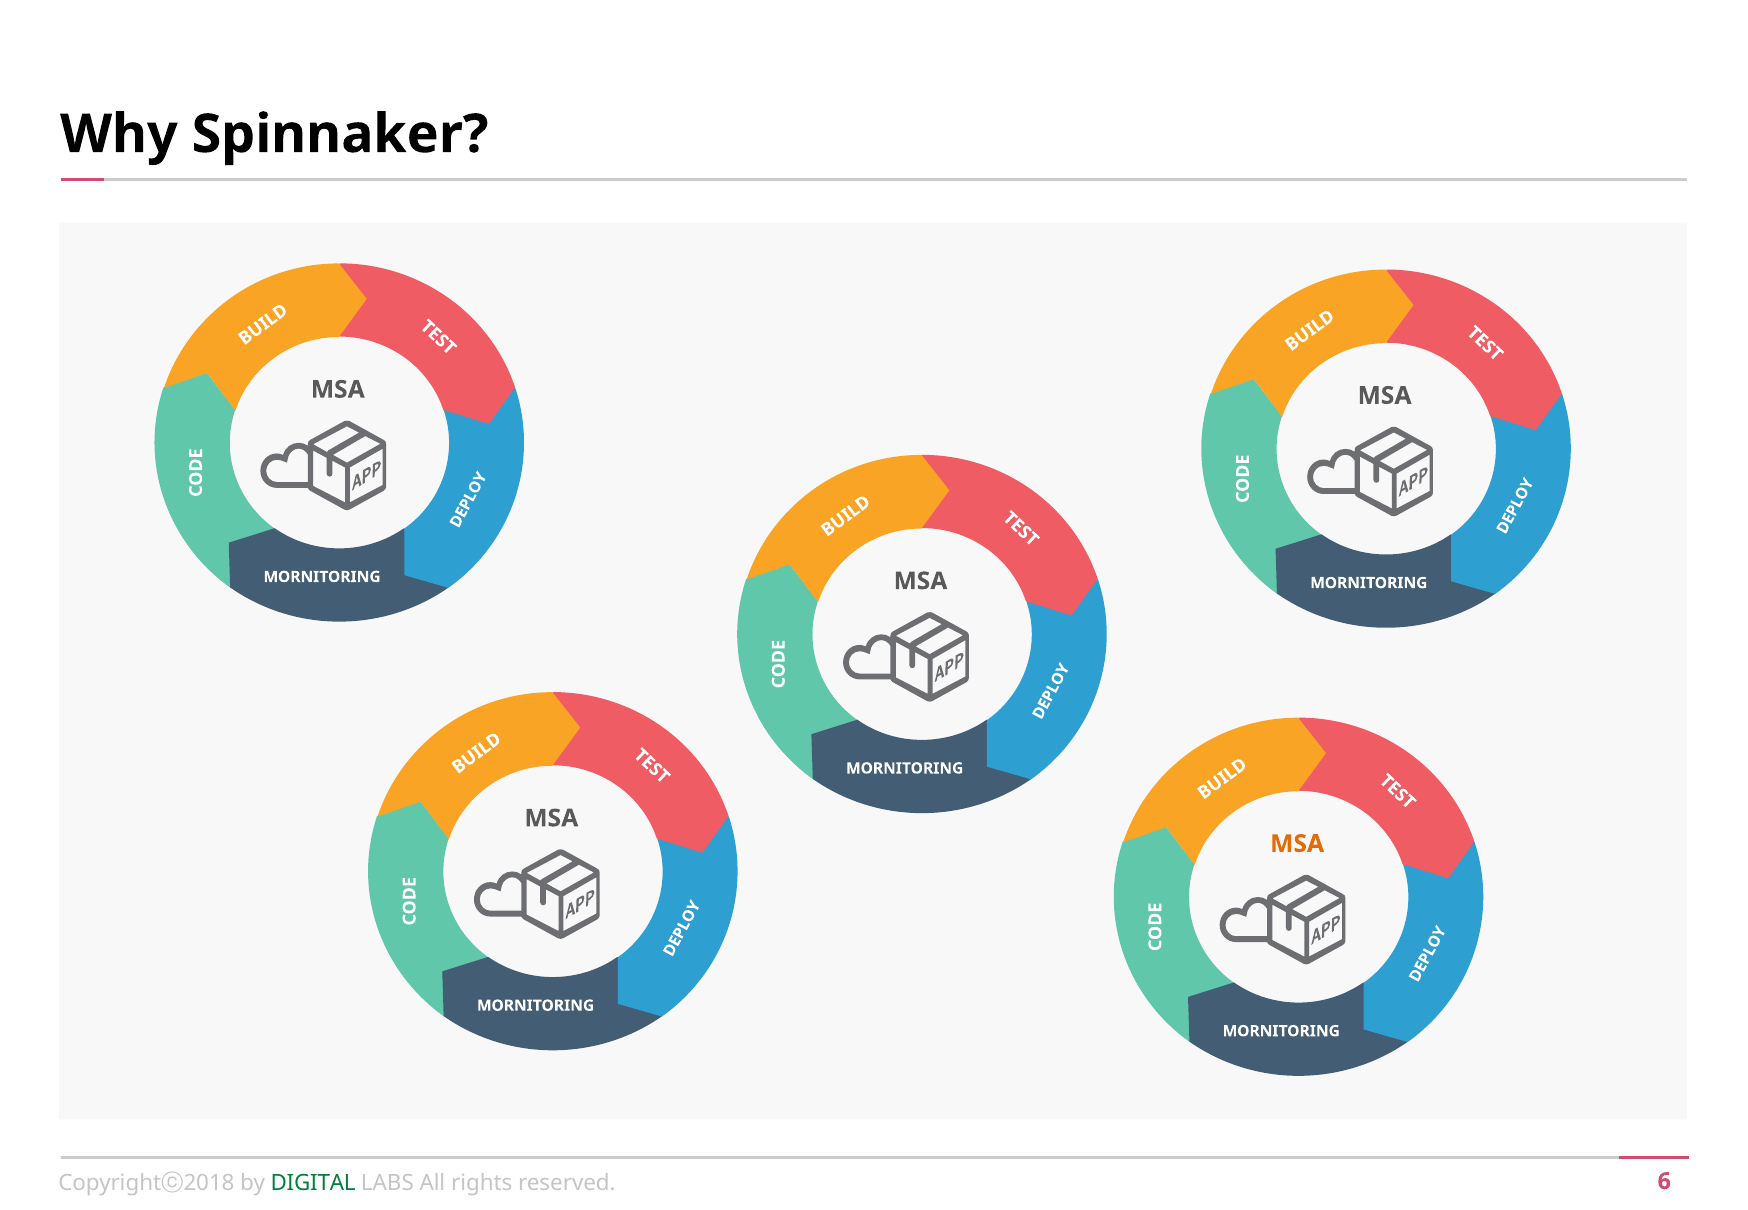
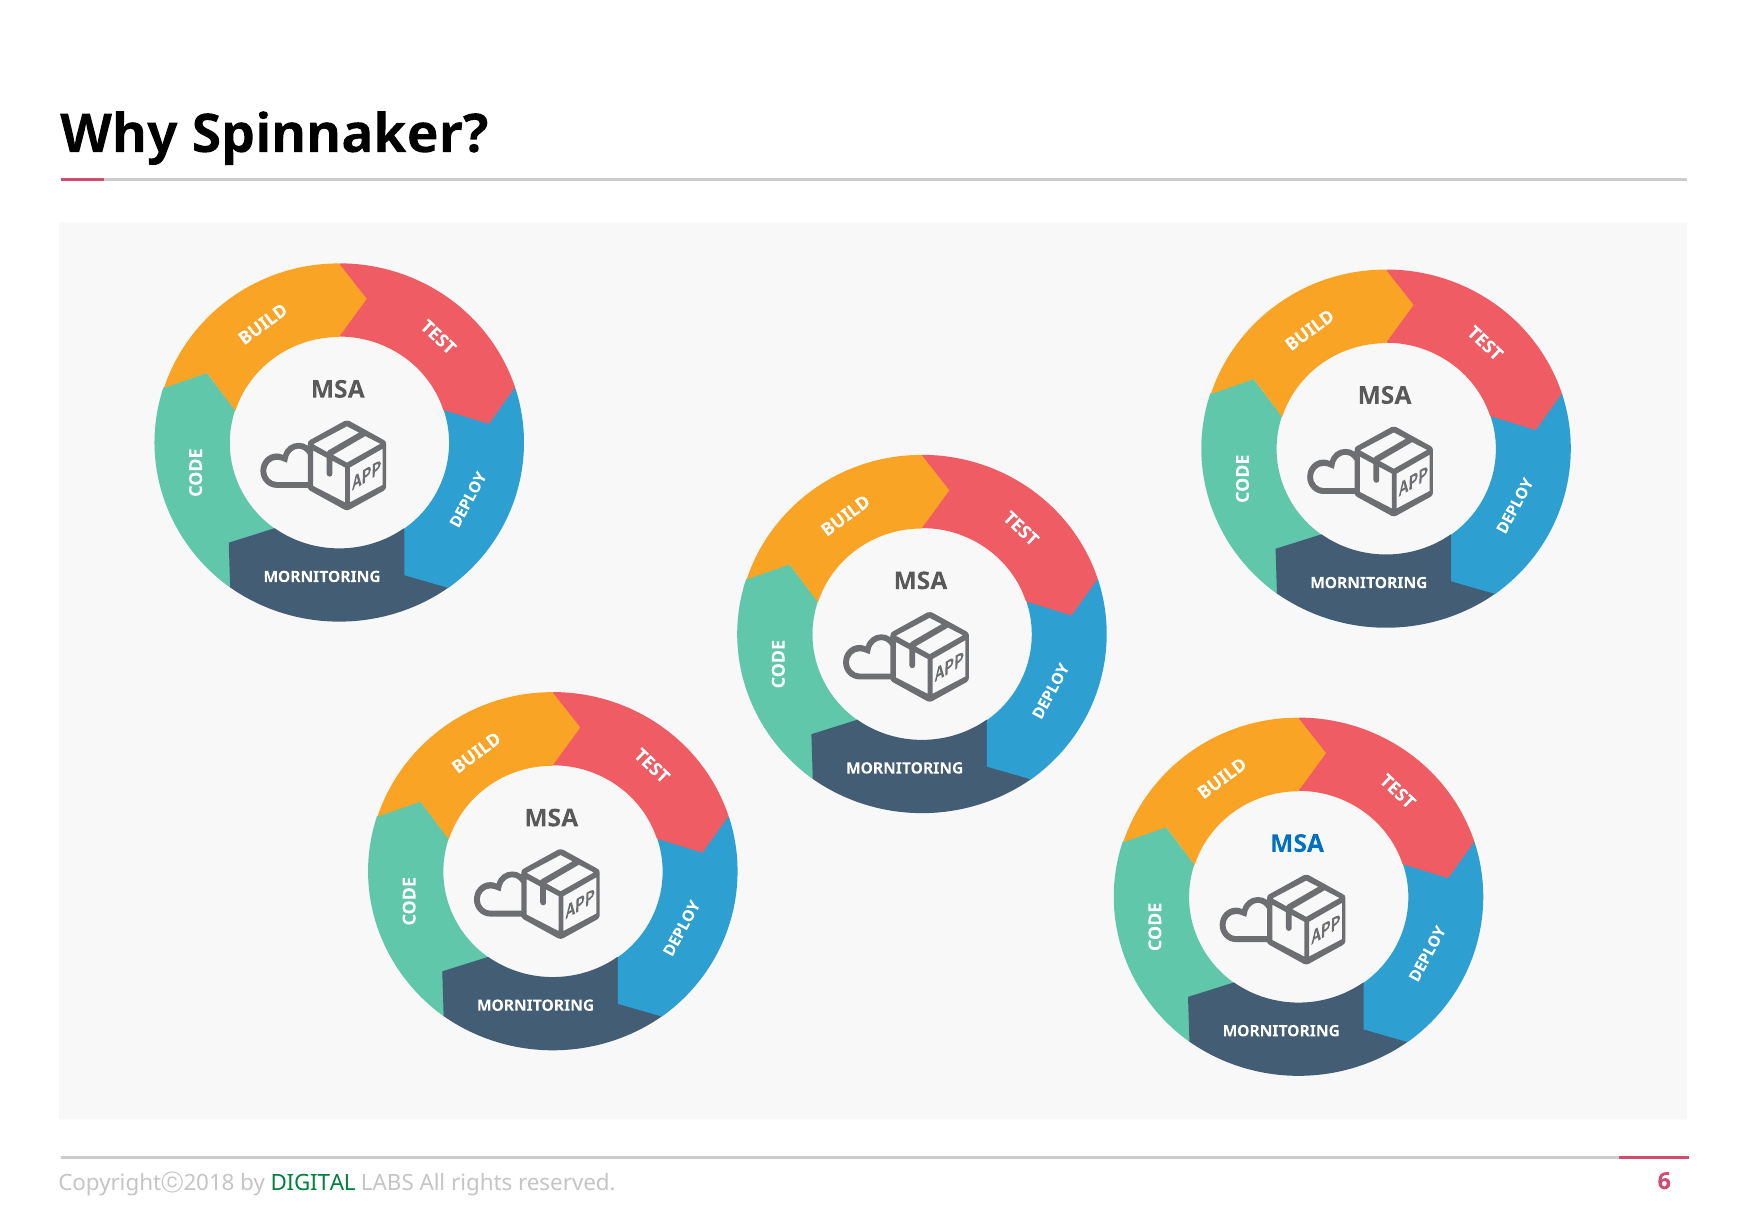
MSA colour: orange -> blue (1297, 844)
